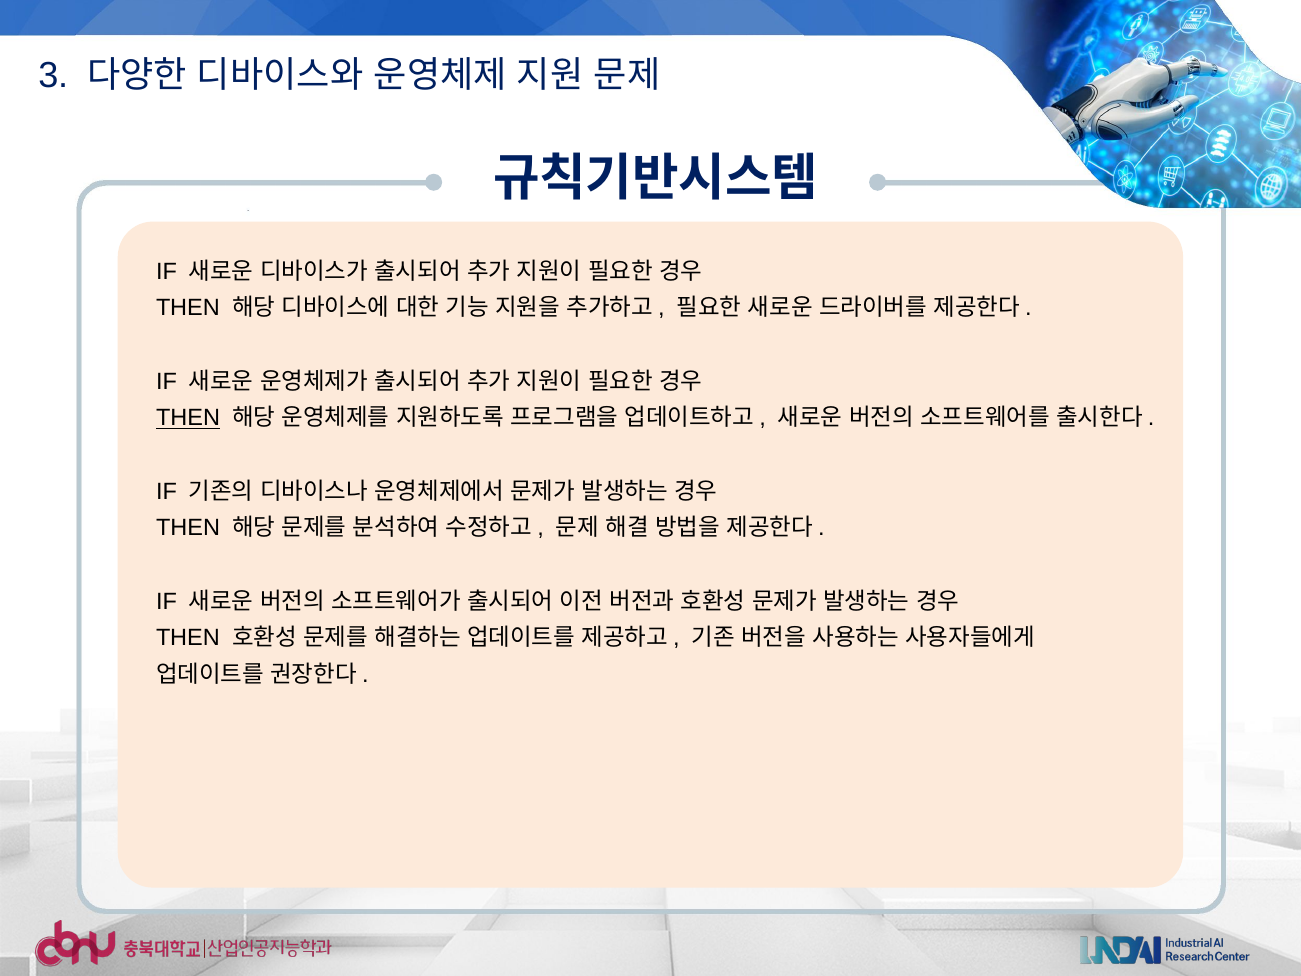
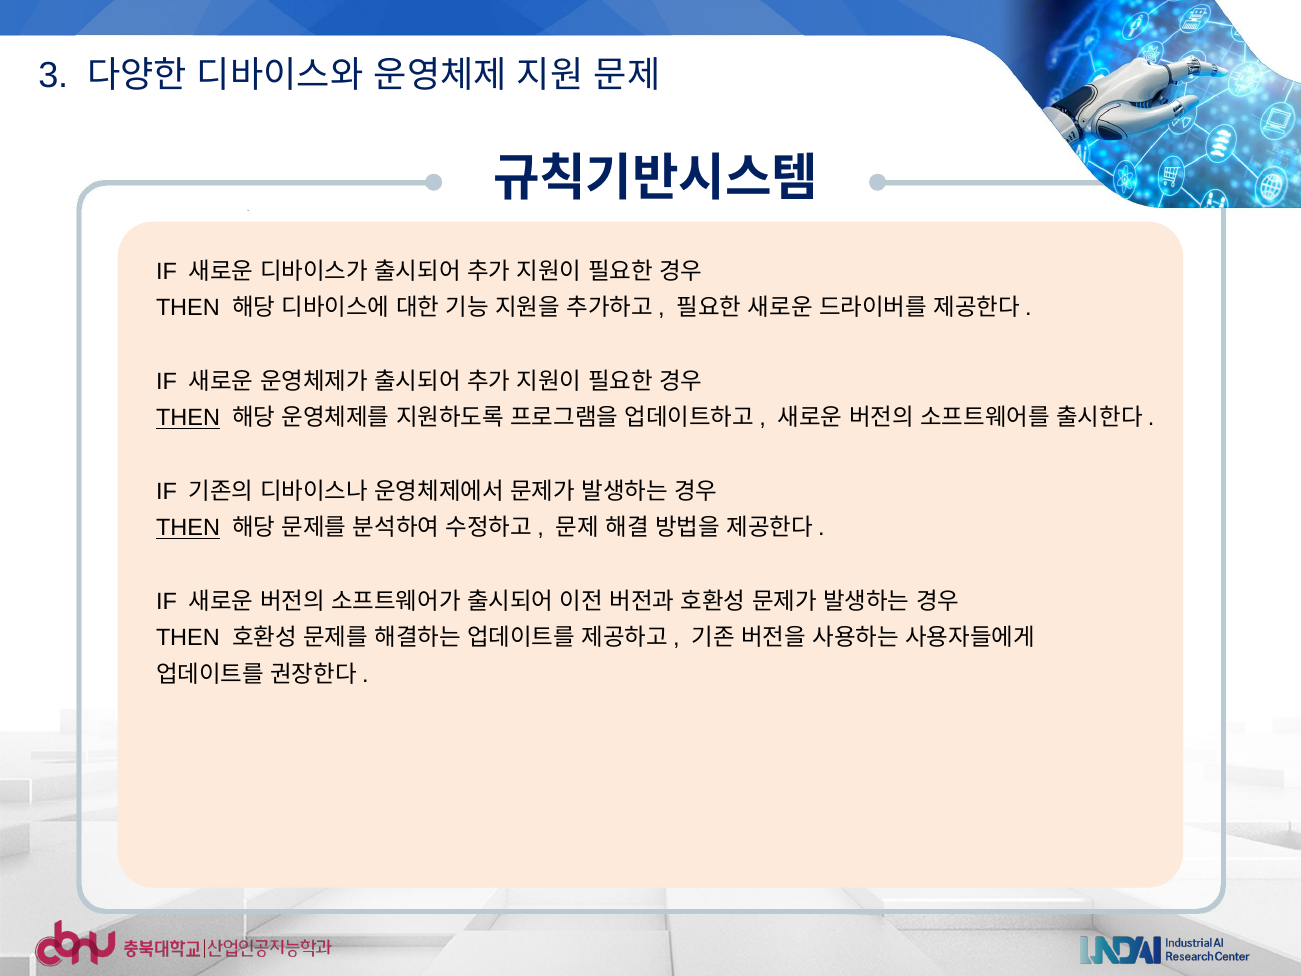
THEN underline: none -> present (188, 528)
